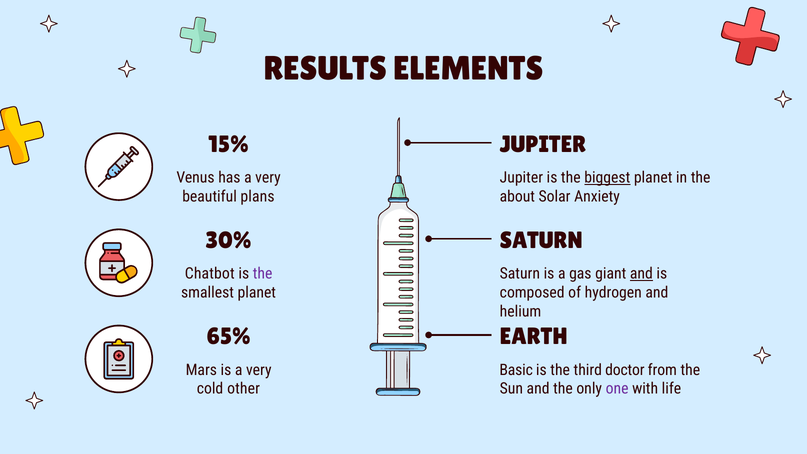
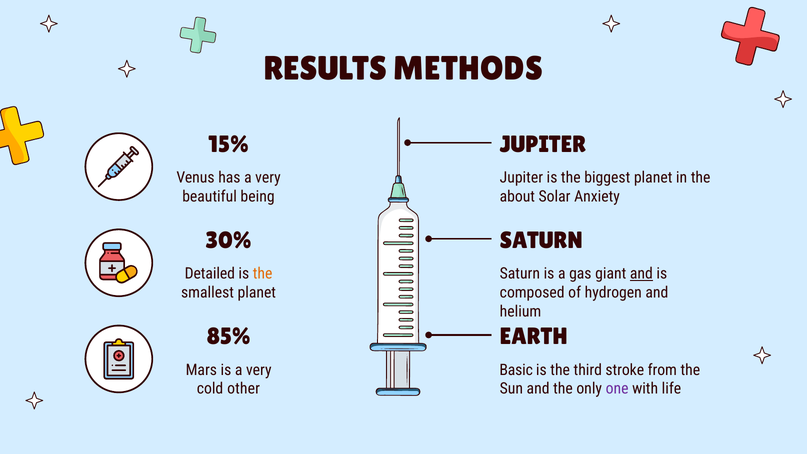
ELEMENTS: ELEMENTS -> METHODS (468, 69)
biggest underline: present -> none (607, 178)
plans: plans -> being (258, 196)
Chatbot: Chatbot -> Detailed (210, 274)
the colour: purple -> orange (263, 274)
65%: 65% -> 85% (229, 337)
doctor: doctor -> stroke (625, 370)
